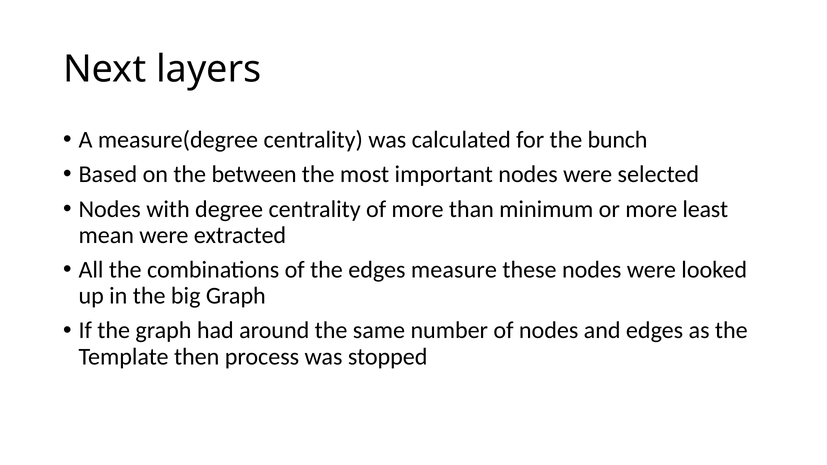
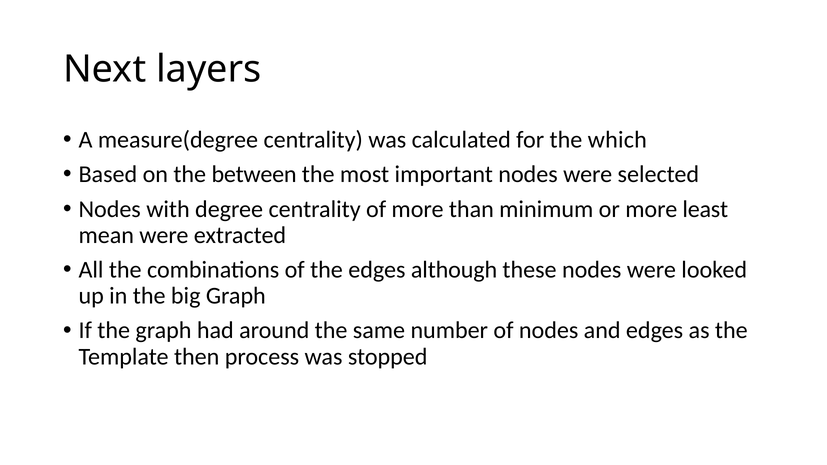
bunch: bunch -> which (617, 140)
measure: measure -> although (454, 270)
